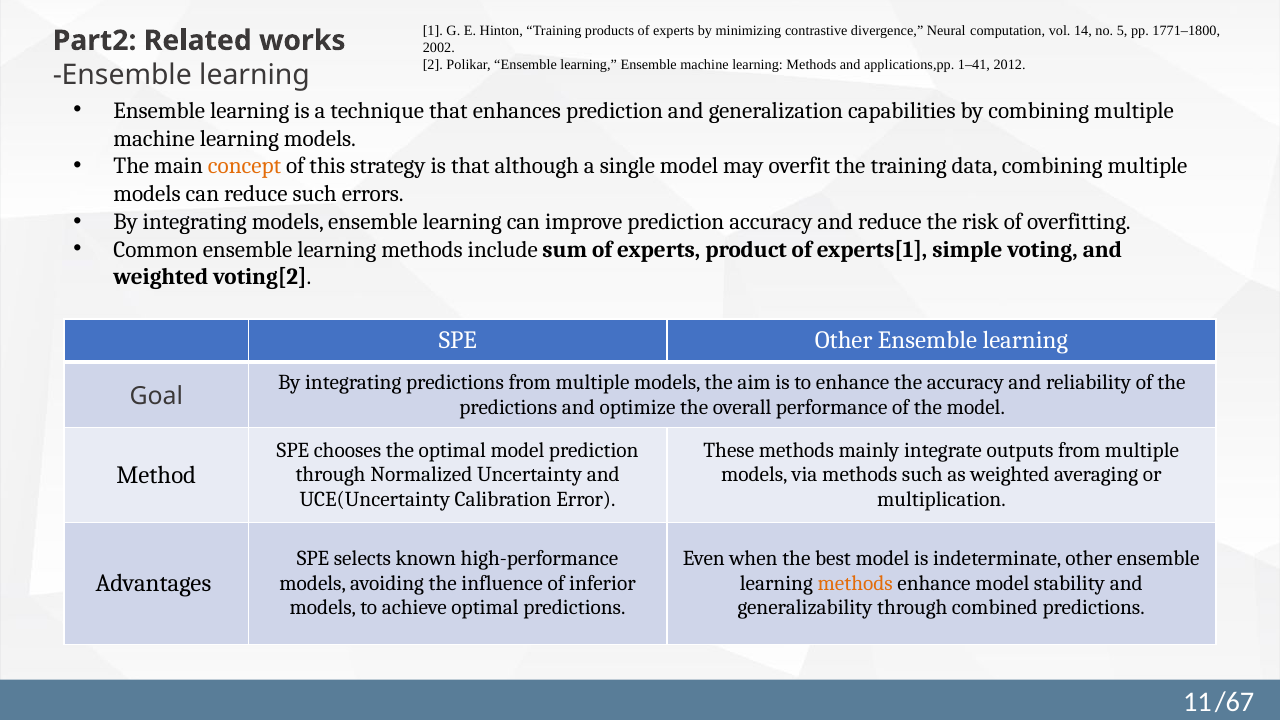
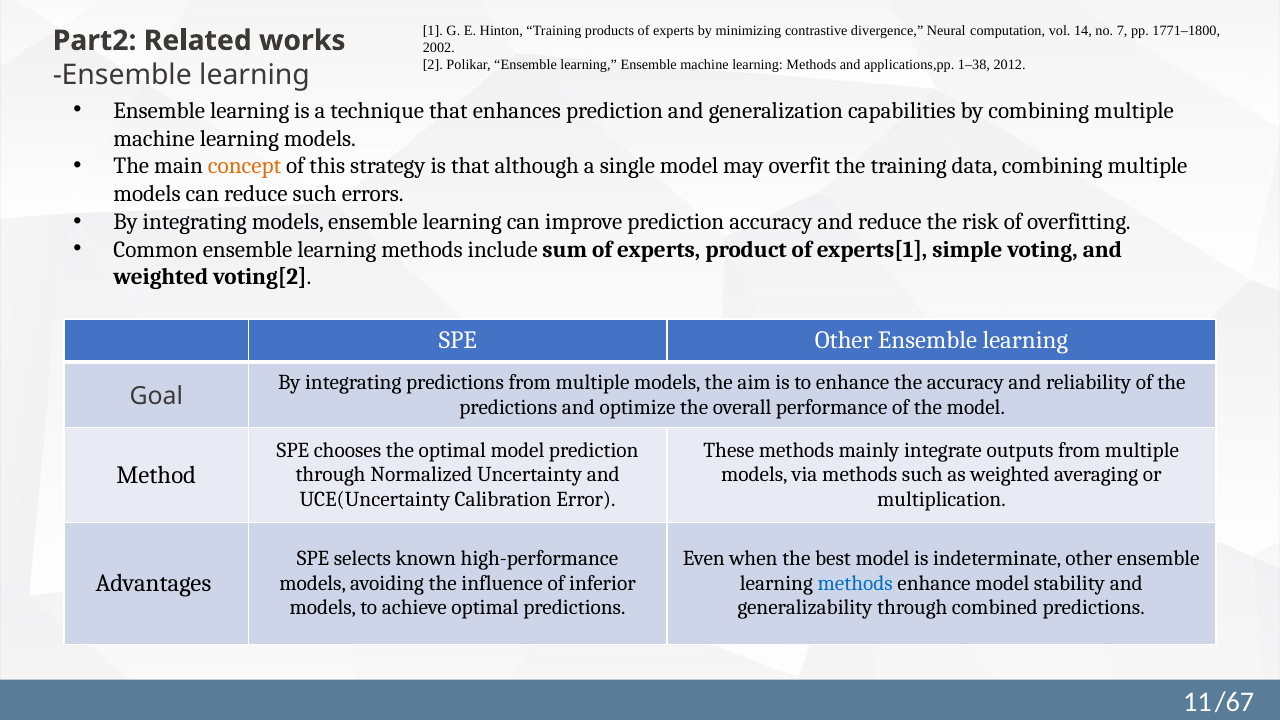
5: 5 -> 7 (1122, 31)
1–41: 1–41 -> 1–38 (974, 65)
methods colour: orange -> blue (855, 583)
